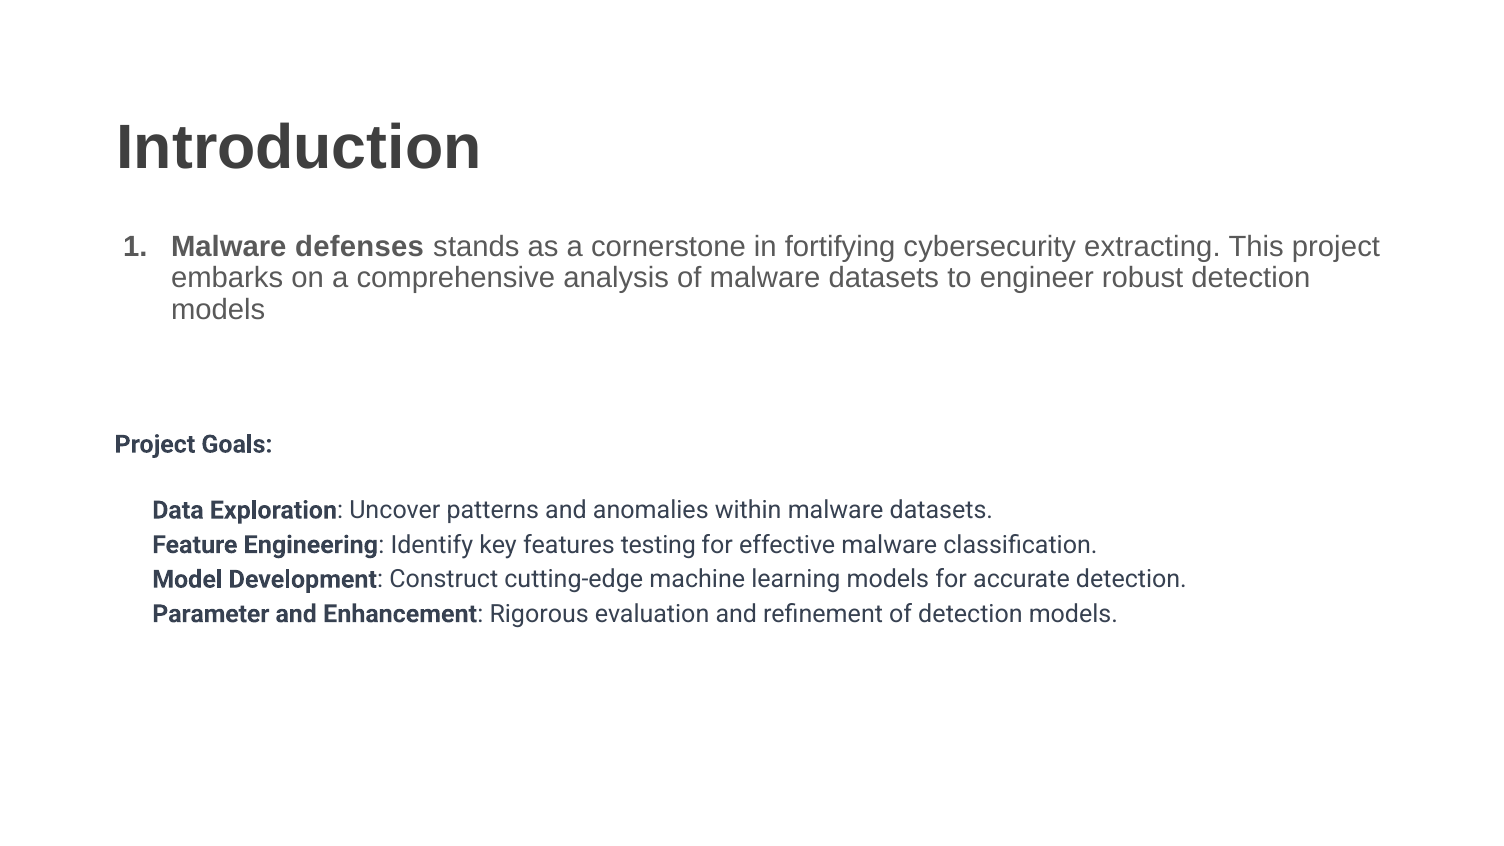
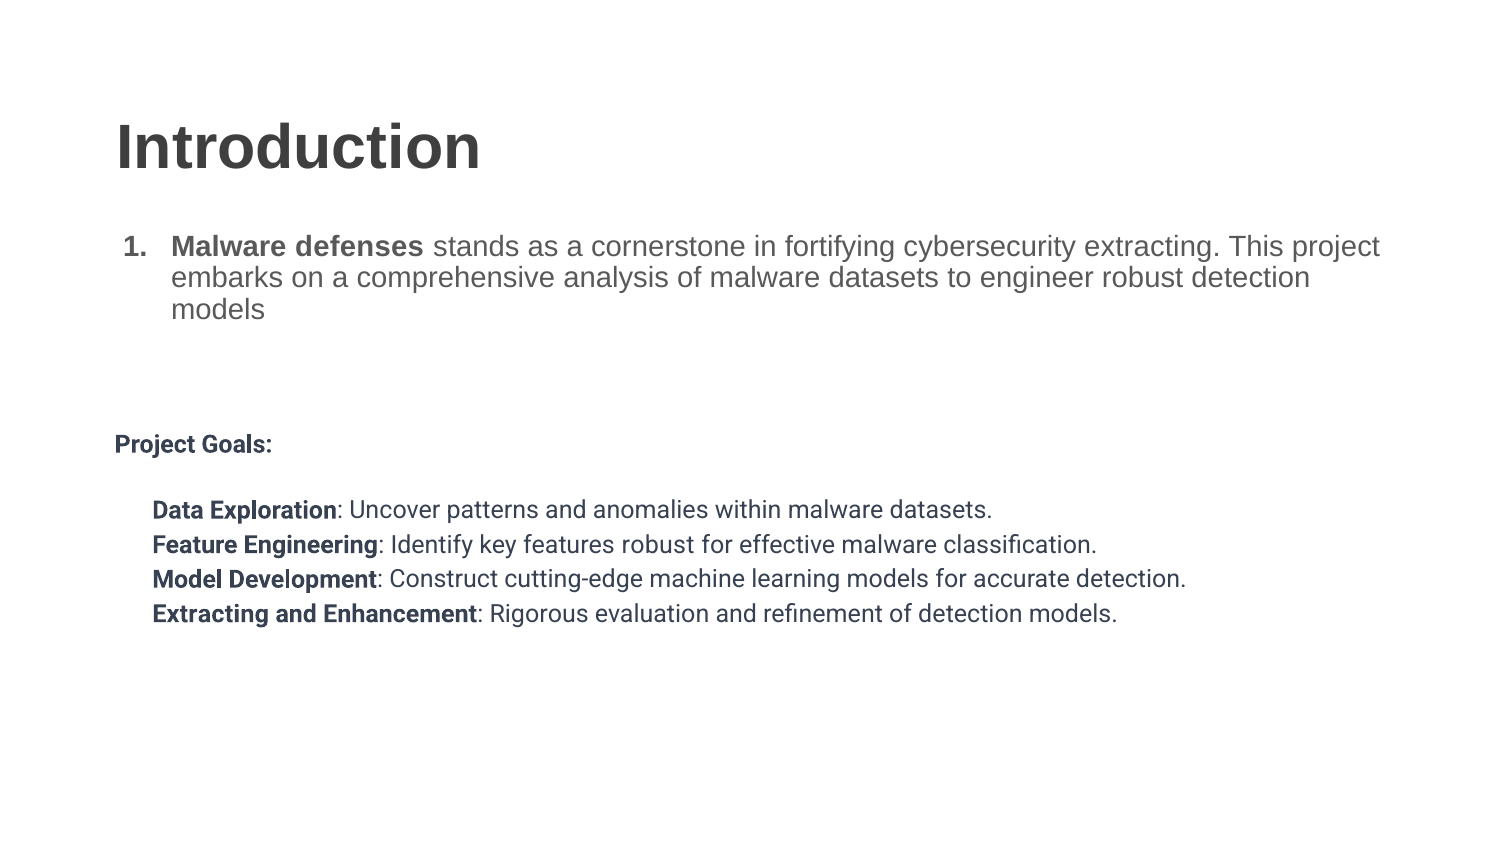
features testing: testing -> robust (658, 545)
Parameter: Parameter -> Extracting (211, 614)
